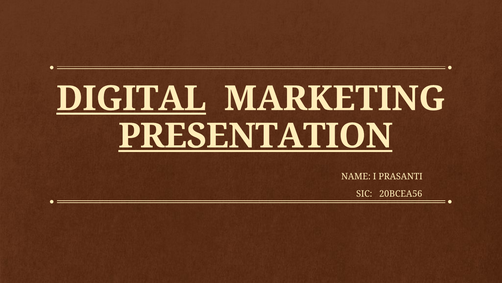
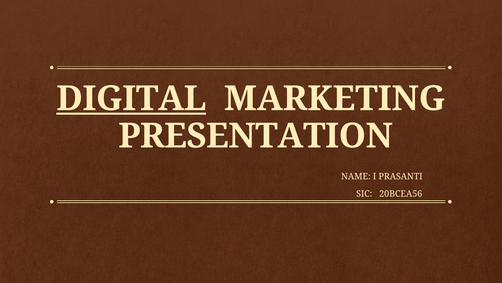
PRESENTATION underline: present -> none (256, 136)
